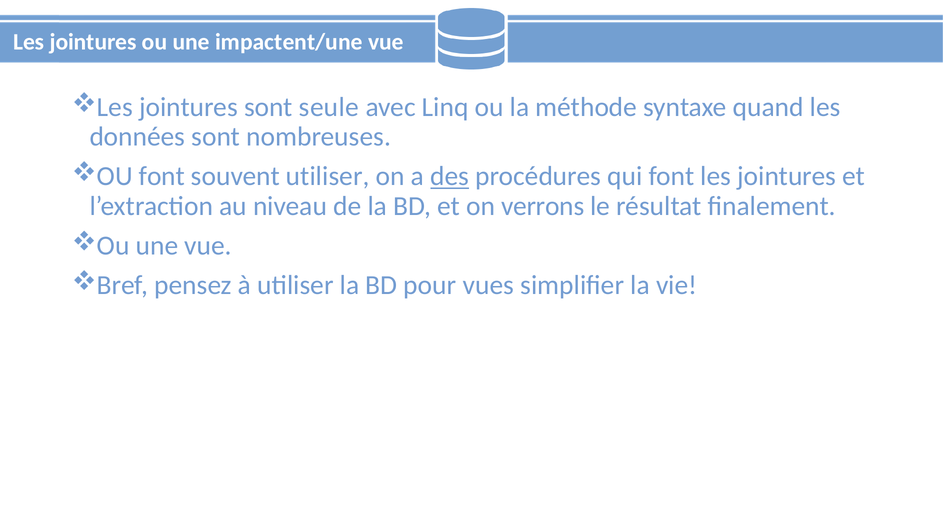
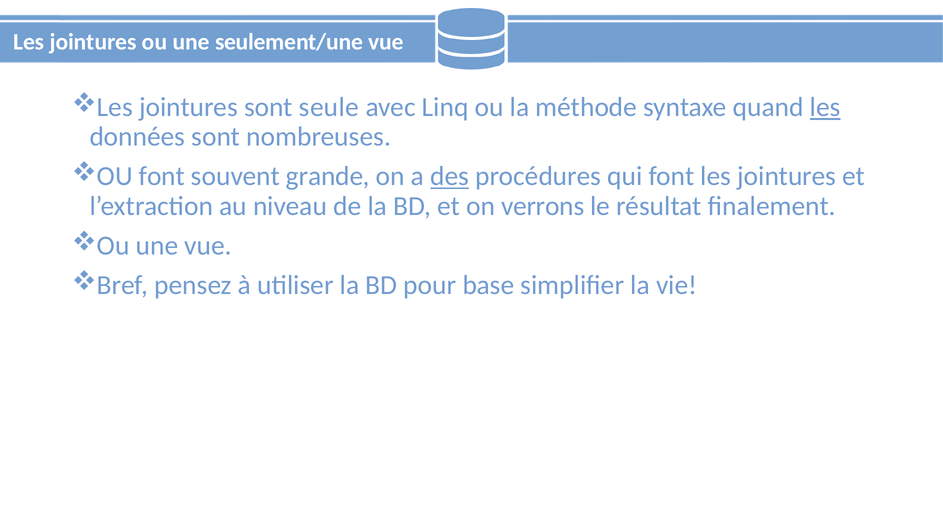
impactent/une: impactent/une -> seulement/une (289, 42)
les underline: none -> present (825, 107)
souvent utiliser: utiliser -> grande (328, 176)
vues: vues -> base (488, 285)
